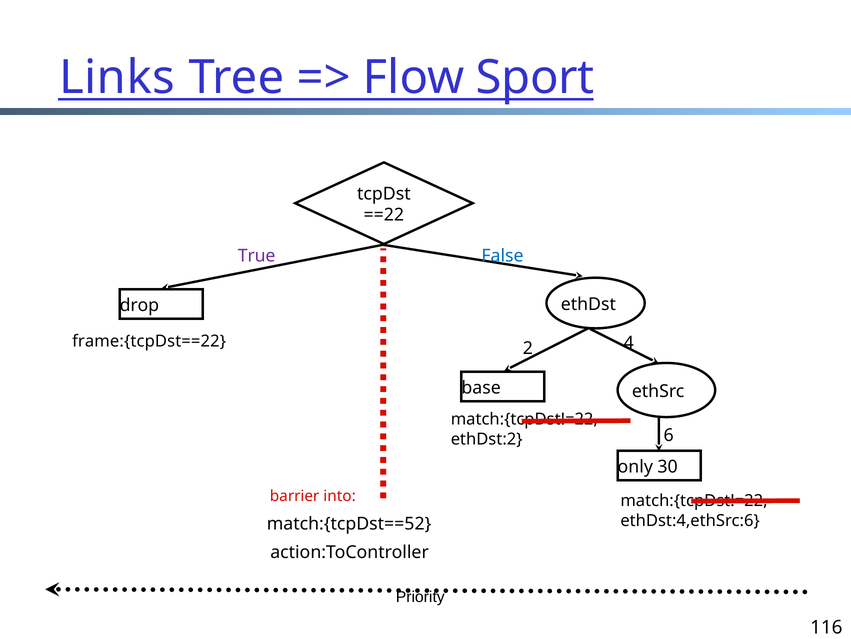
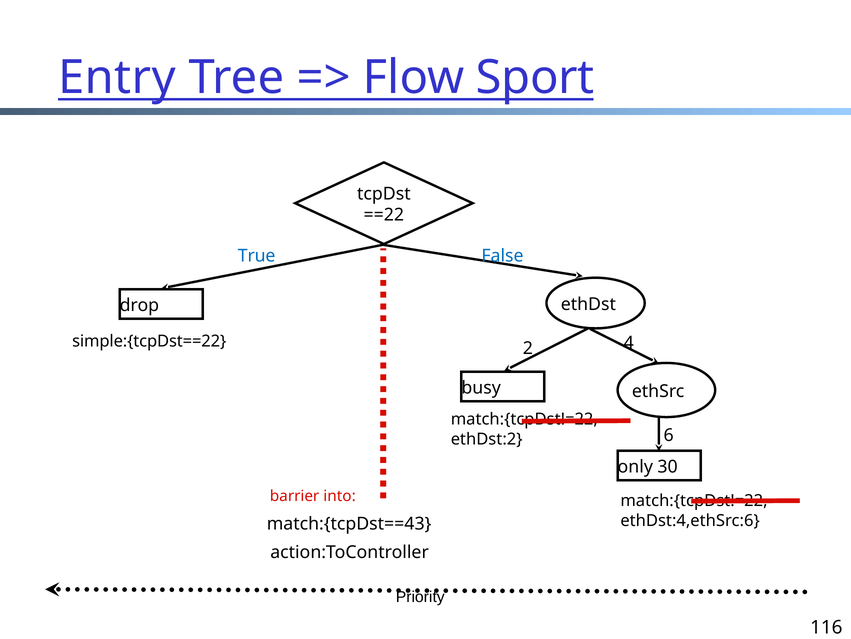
Links: Links -> Entry (117, 78)
True colour: purple -> blue (257, 256)
frame:{tcpDst==22: frame:{tcpDst==22 -> simple:{tcpDst==22 (149, 341)
base: base -> busy (481, 387)
match:{tcpDst==52: match:{tcpDst==52 -> match:{tcpDst==43 (349, 523)
